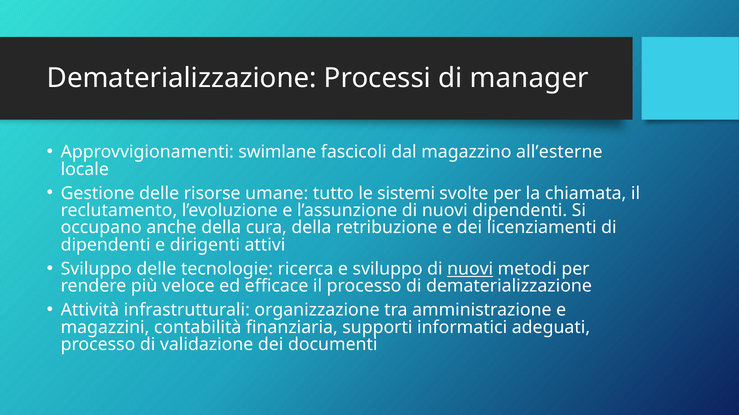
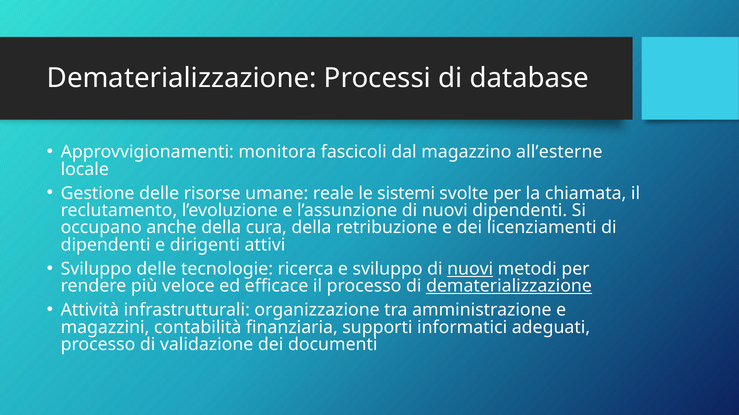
manager: manager -> database (529, 78)
swimlane: swimlane -> monitora (277, 152)
tutto: tutto -> reale (333, 194)
dematerializzazione underline: none -> present (509, 287)
